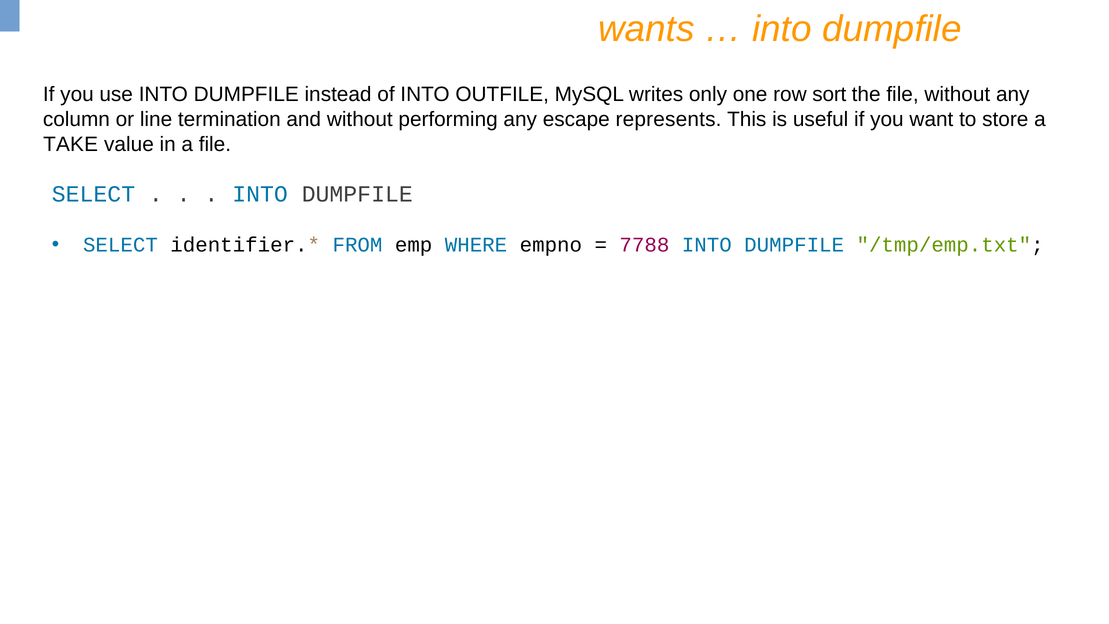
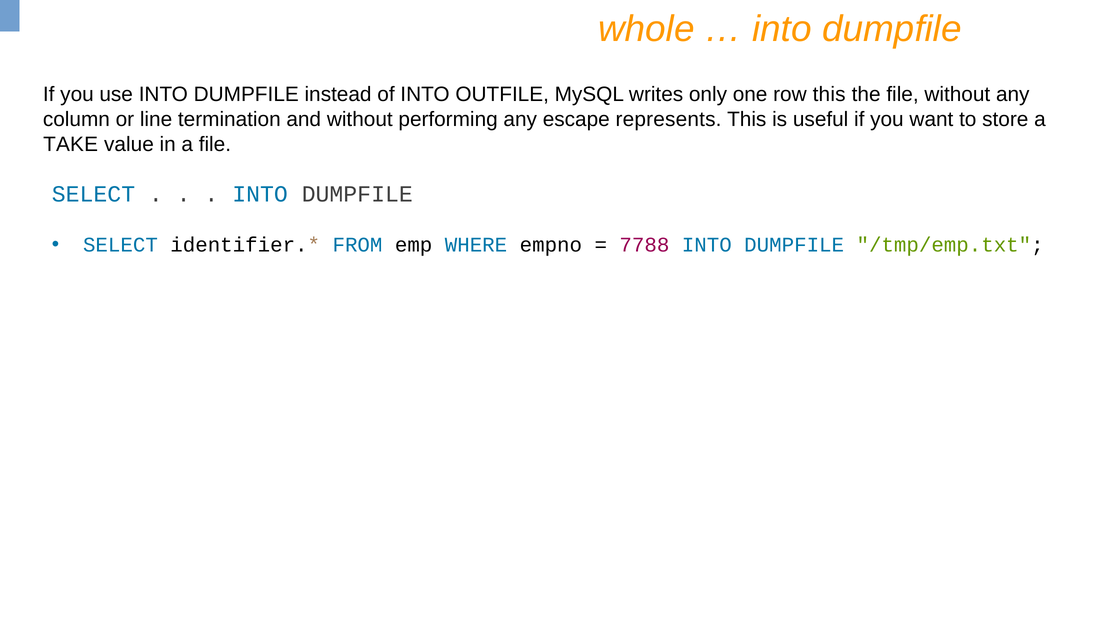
wants: wants -> whole (646, 29)
row sort: sort -> this (829, 94)
